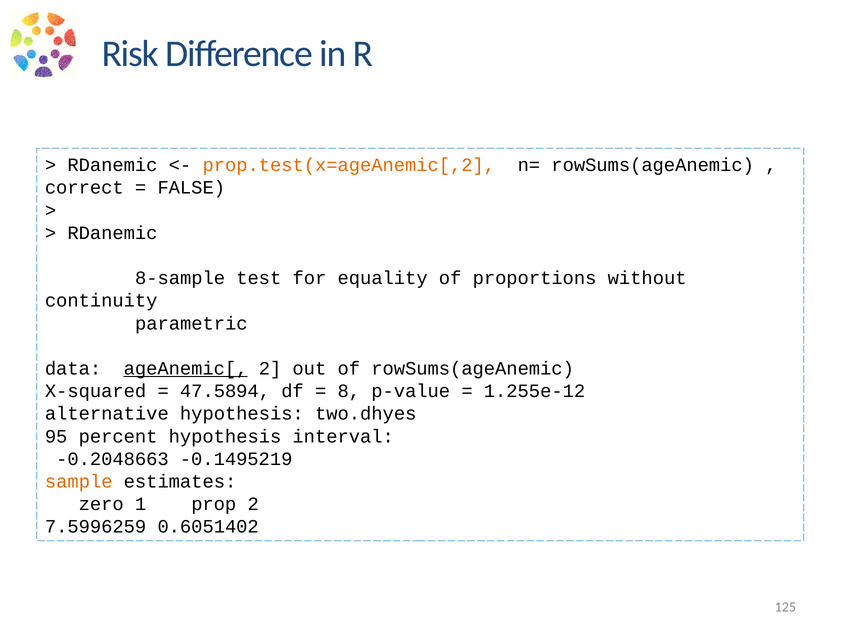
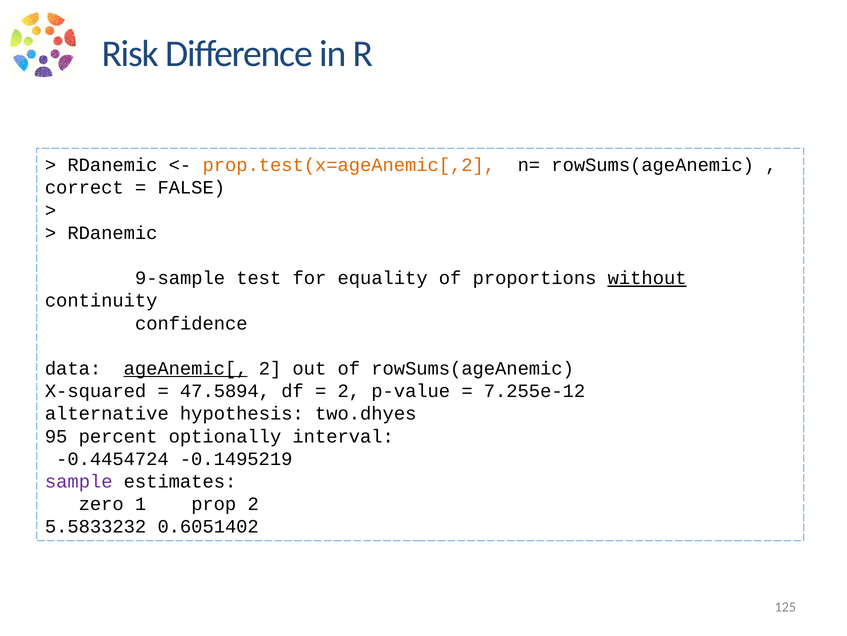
8-sample: 8-sample -> 9-sample (180, 278)
without underline: none -> present (647, 278)
parametric: parametric -> confidence (191, 323)
8: 8 -> 2 (349, 391)
1.255e-12: 1.255e-12 -> 7.255e-12 (535, 391)
percent hypothesis: hypothesis -> optionally (225, 436)
-0.2048663: -0.2048663 -> -0.4454724 (112, 458)
sample colour: orange -> purple (79, 481)
7.5996259: 7.5996259 -> 5.5833232 (96, 526)
